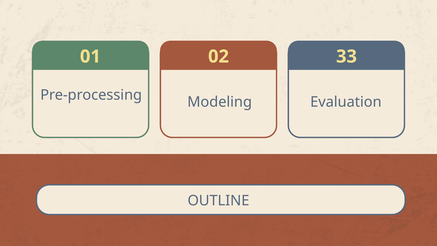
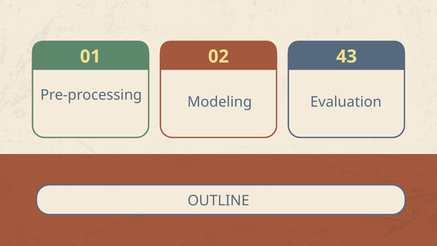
33: 33 -> 43 (347, 56)
